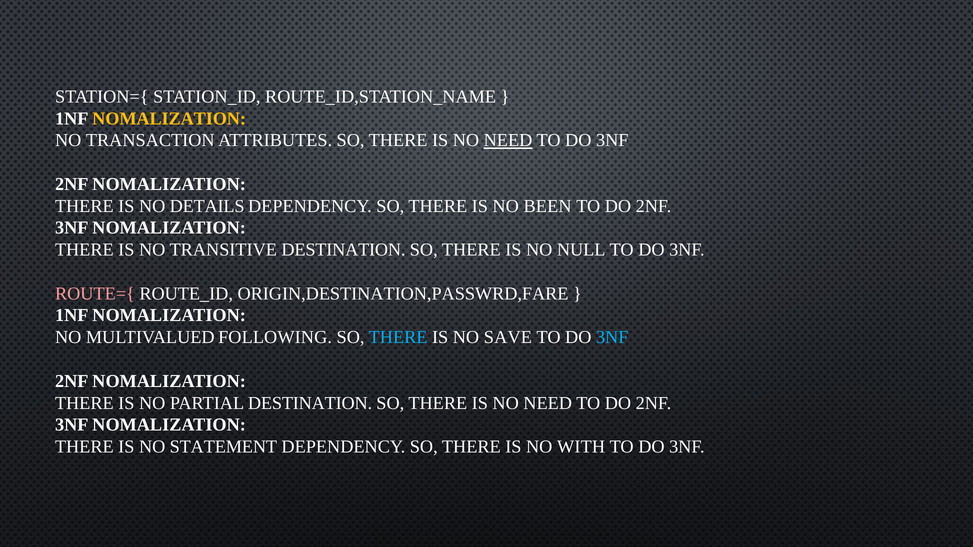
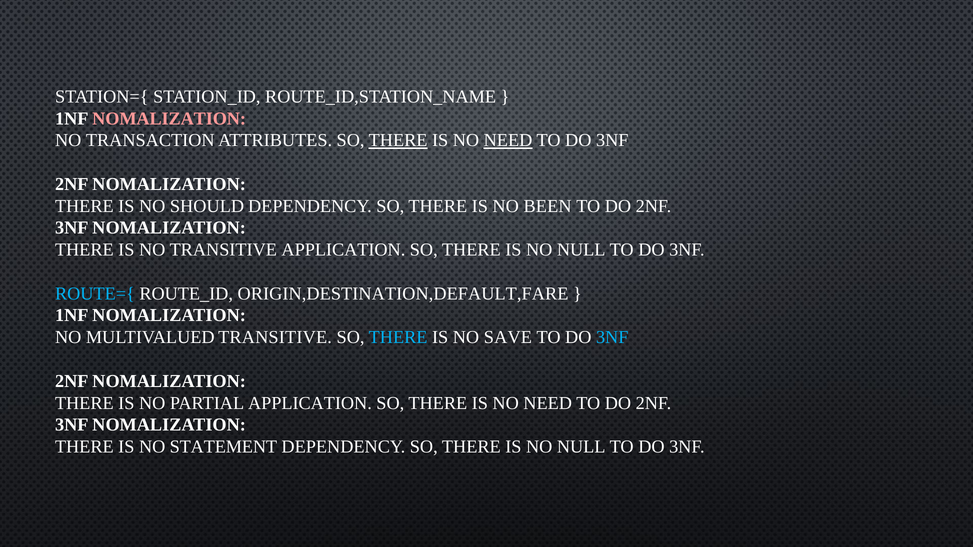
NOMALIZATION colour: yellow -> pink (169, 119)
THERE underline: none -> present (398, 141)
DETAILS: DETAILS -> SHOULD (207, 206)
TRANSITIVE DESTINATION: DESTINATION -> APPLICATION (343, 250)
ROUTE={ colour: pink -> light blue (95, 294)
ORIGIN,DESTINATION,PASSWRD,FARE: ORIGIN,DESTINATION,PASSWRD,FARE -> ORIGIN,DESTINATION,DEFAULT,FARE (403, 294)
MULTIVALUED FOLLOWING: FOLLOWING -> TRANSITIVE (275, 338)
PARTIAL DESTINATION: DESTINATION -> APPLICATION (310, 403)
WITH: WITH -> NULL (581, 447)
